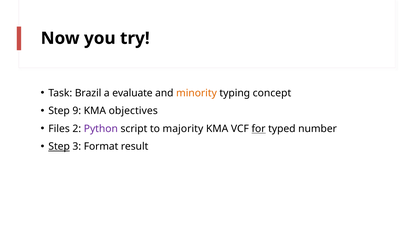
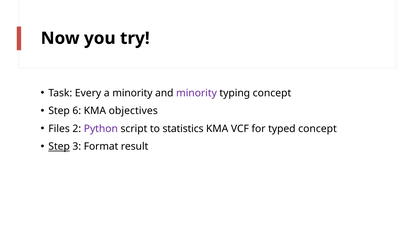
Brazil: Brazil -> Every (88, 93)
a evaluate: evaluate -> minority (132, 93)
minority colour: orange -> purple (196, 93)
9: 9 -> 6 (77, 111)
majority: majority -> statistics (183, 129)
for underline: present -> none (259, 129)
typed number: number -> concept (318, 129)
